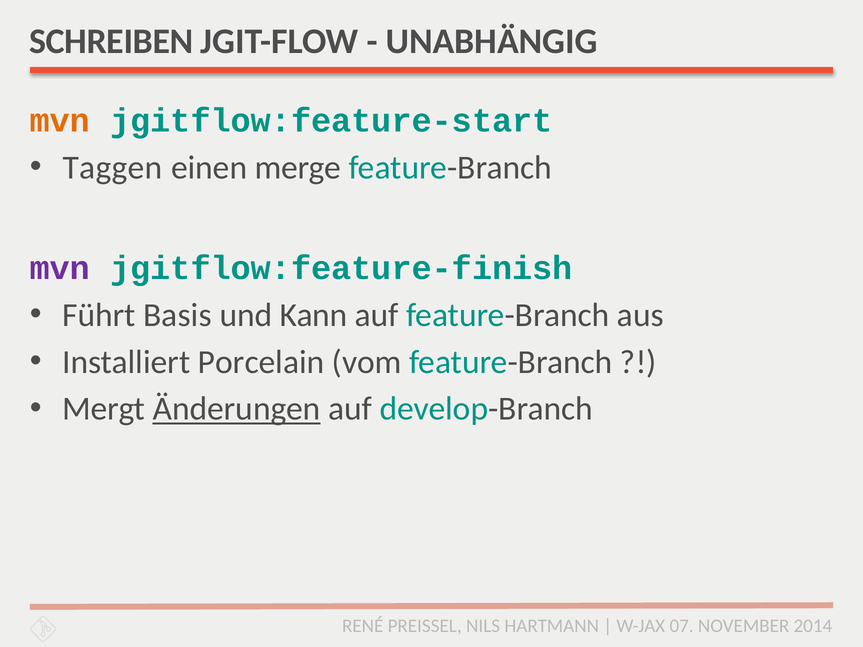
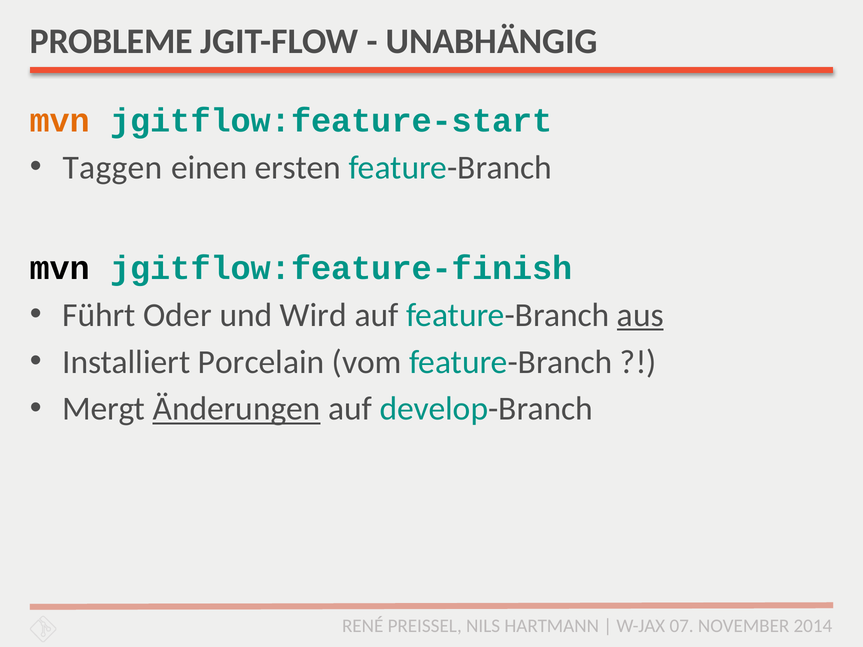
SCHREIBEN: SCHREIBEN -> PROBLEME (111, 42)
merge: merge -> ersten (298, 168)
mvn colour: purple -> black (60, 268)
Basis: Basis -> Oder (177, 315)
Kann: Kann -> Wird (313, 315)
aus underline: none -> present (640, 315)
